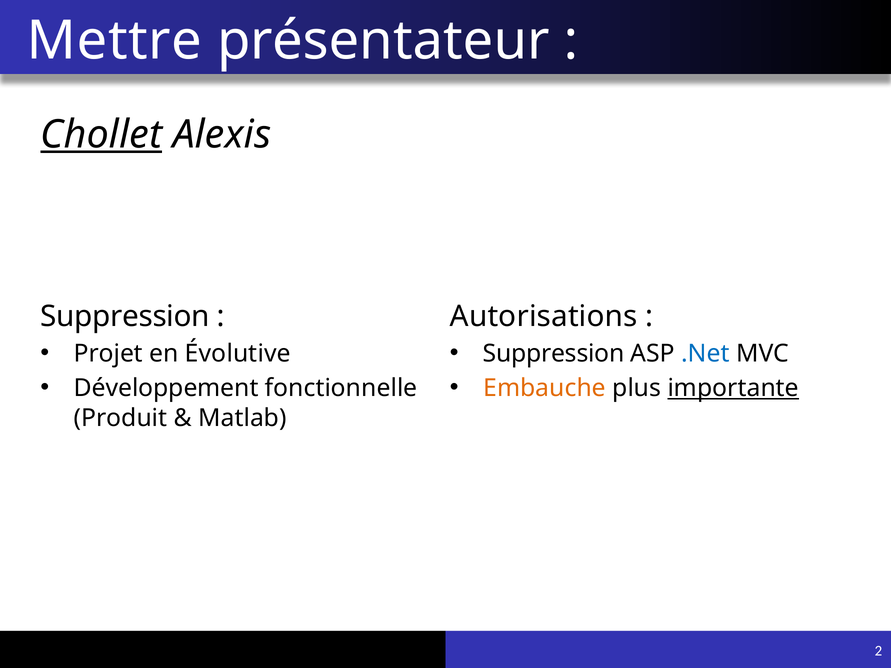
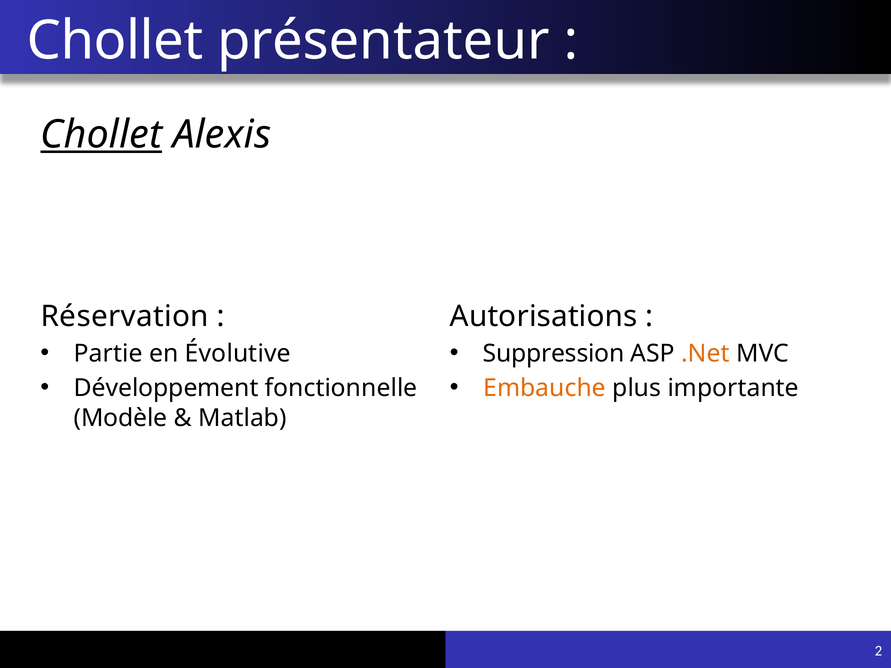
Mettre: Mettre -> Chollet (115, 41)
Suppression: Suppression -> Réservation (125, 316)
Projet: Projet -> Partie (108, 354)
.Net colour: blue -> orange (705, 354)
importante underline: present -> none (733, 388)
Produit: Produit -> Modèle (121, 418)
